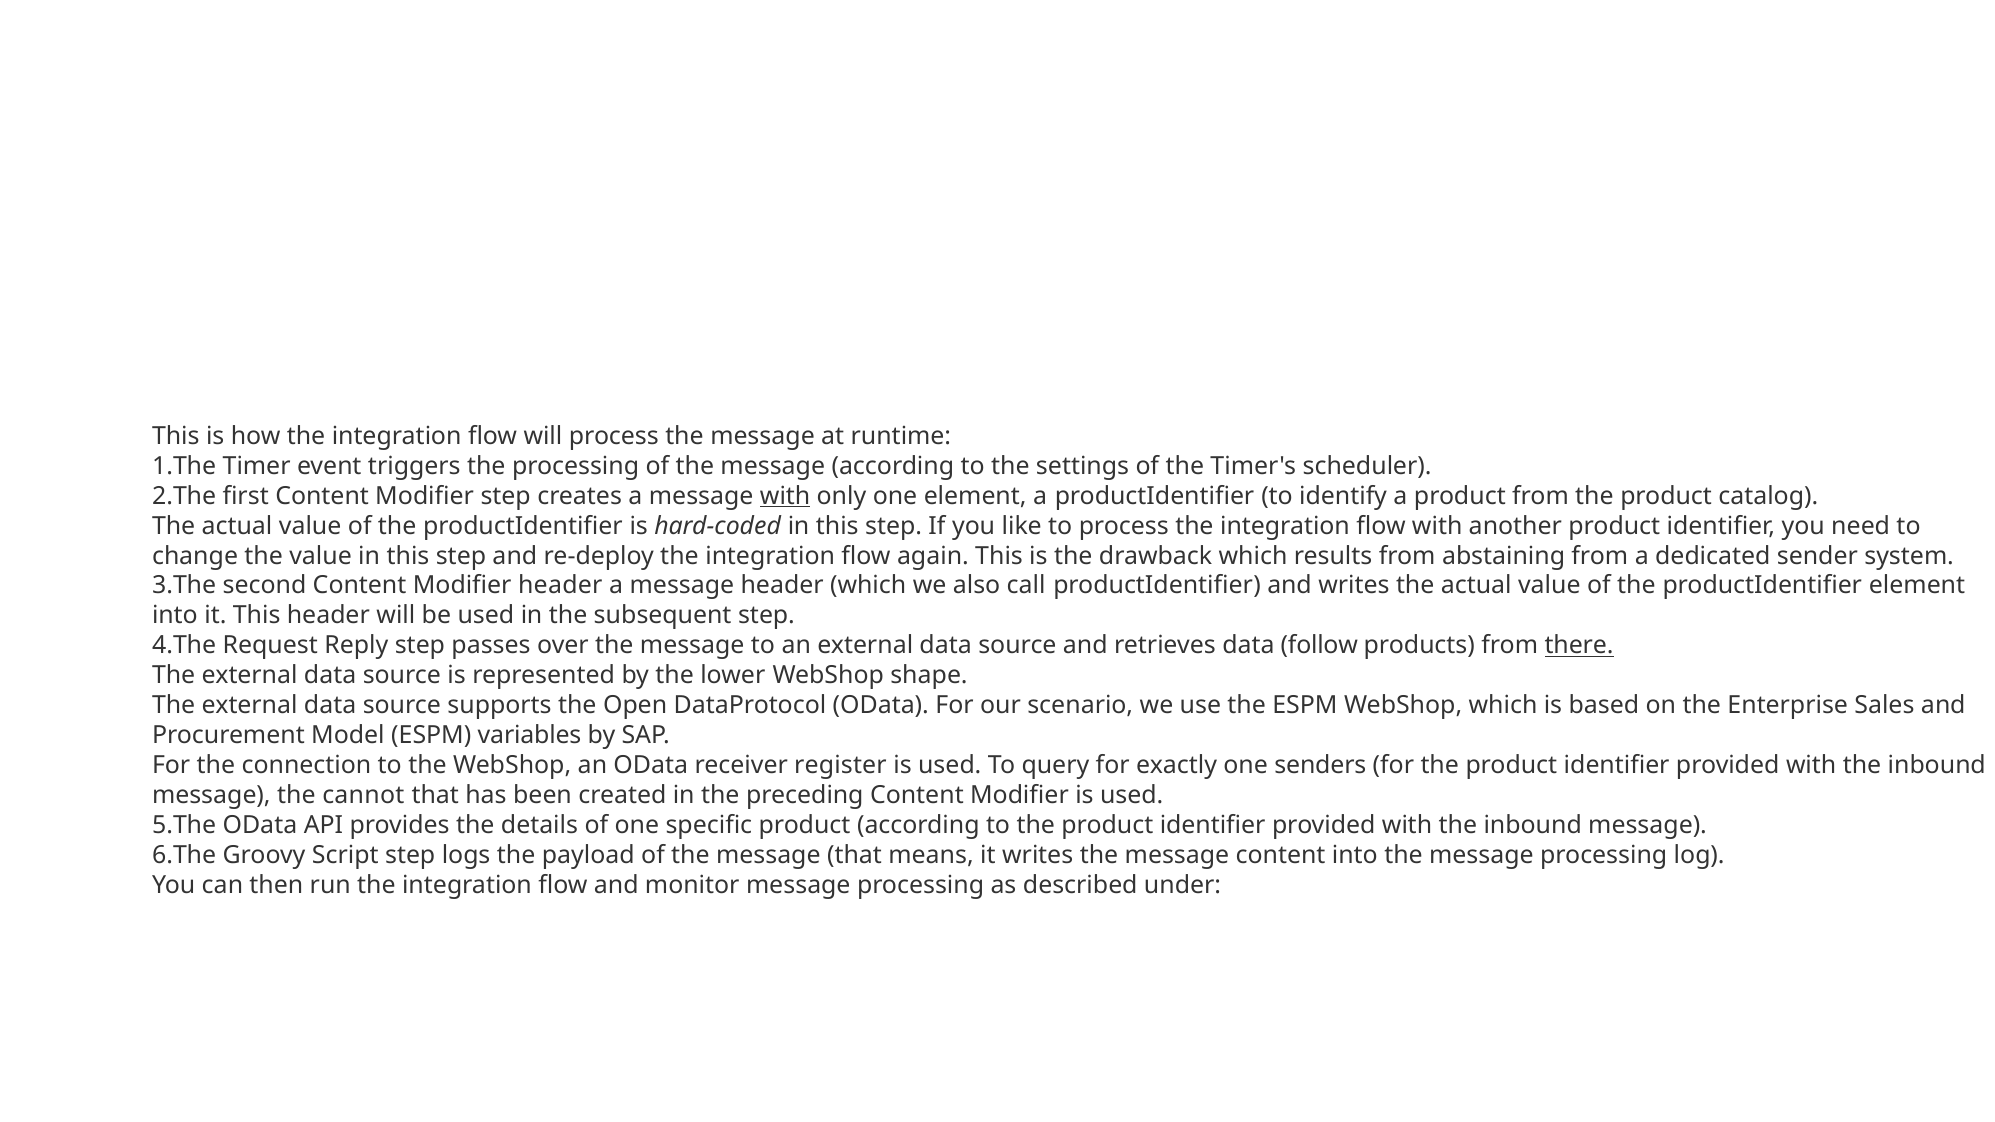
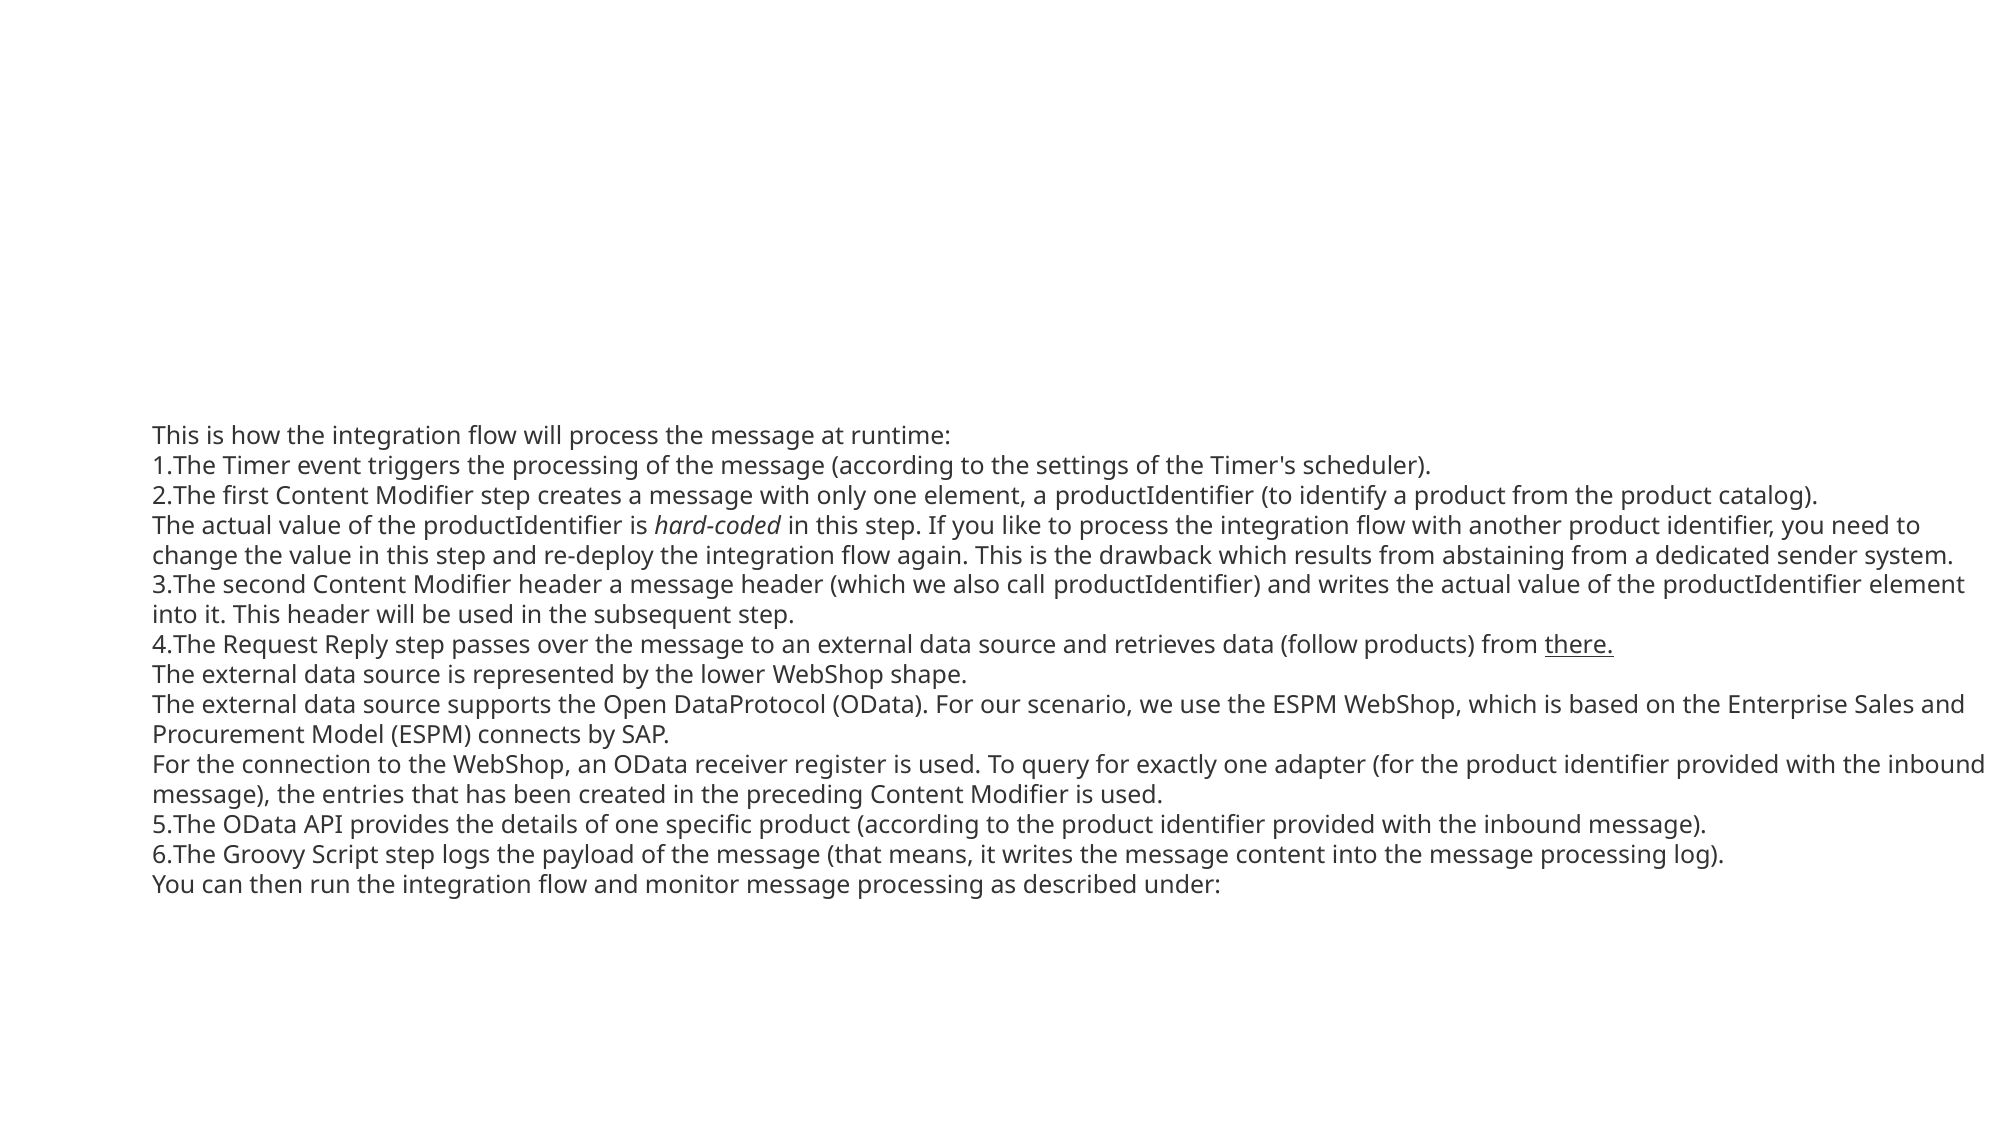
with underline: present -> none (785, 496)
variables: variables -> connects (530, 735)
senders: senders -> adapter (1320, 765)
cannot: cannot -> entries (363, 795)
